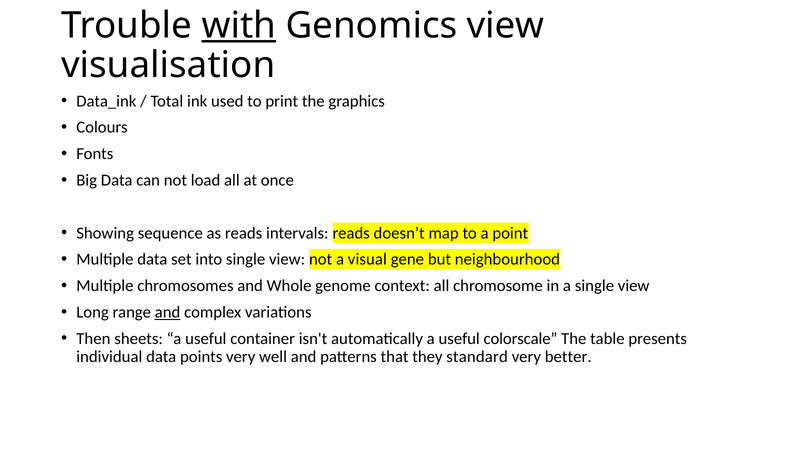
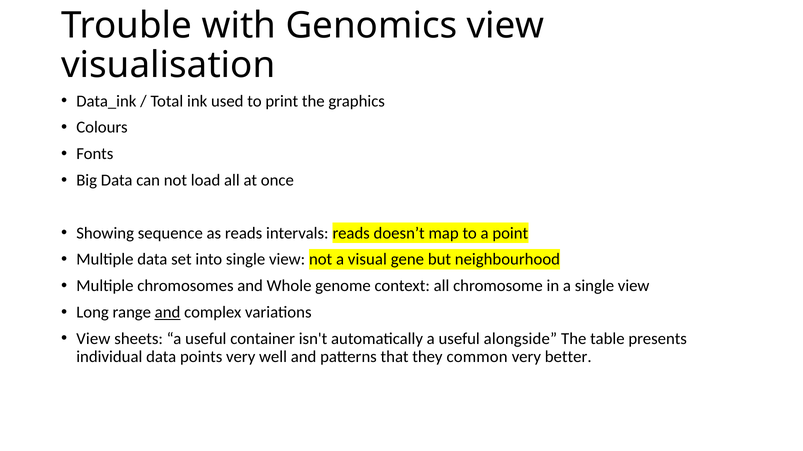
with underline: present -> none (239, 26)
Then: Then -> View (93, 339)
colorscale: colorscale -> alongside (520, 339)
standard: standard -> common (477, 357)
